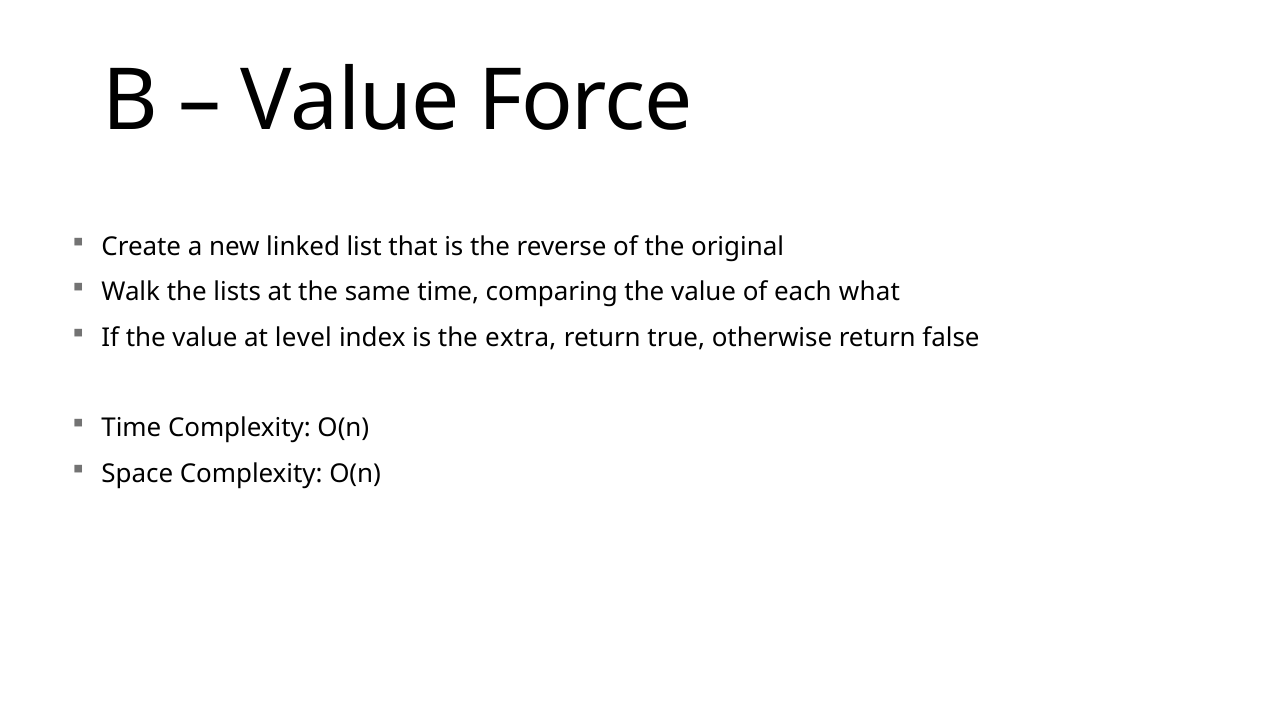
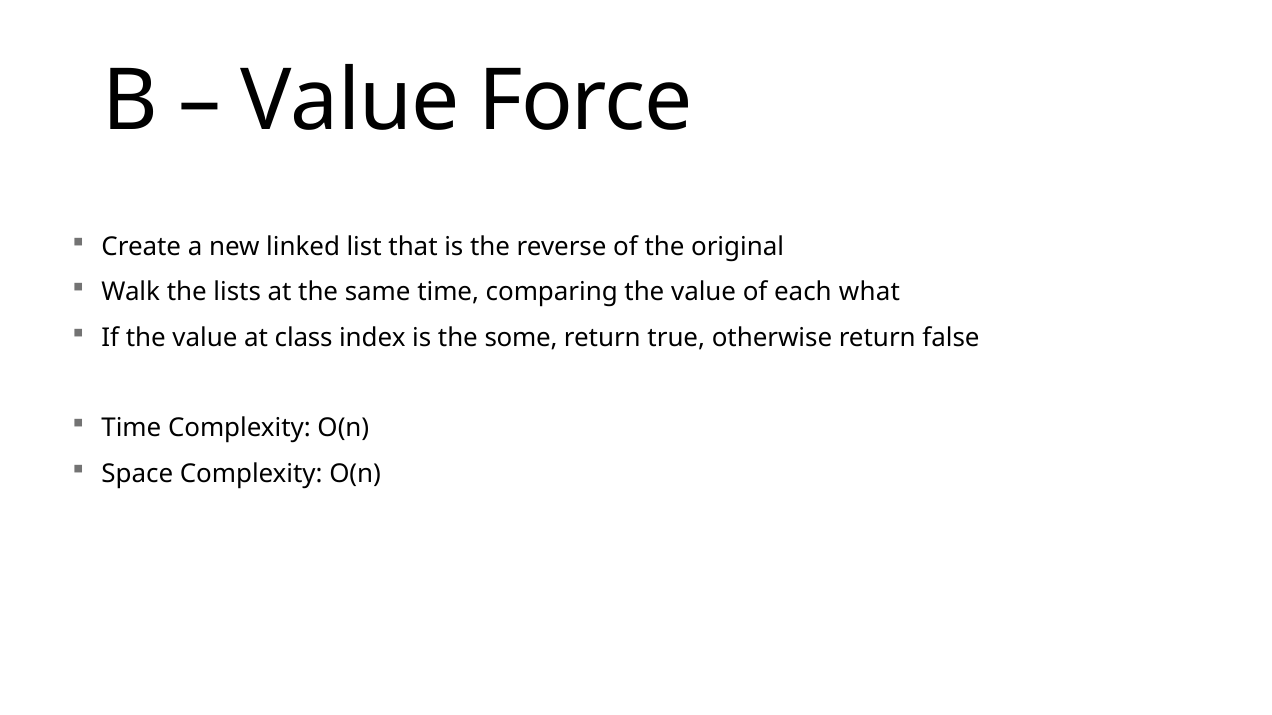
level: level -> class (304, 338)
extra: extra -> some (521, 338)
